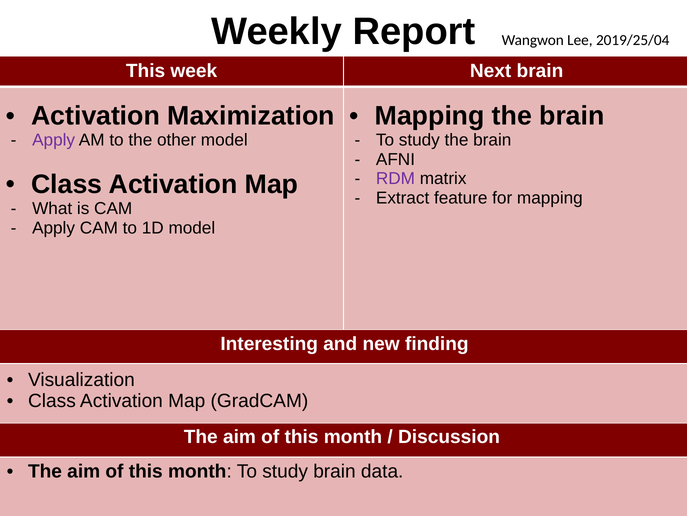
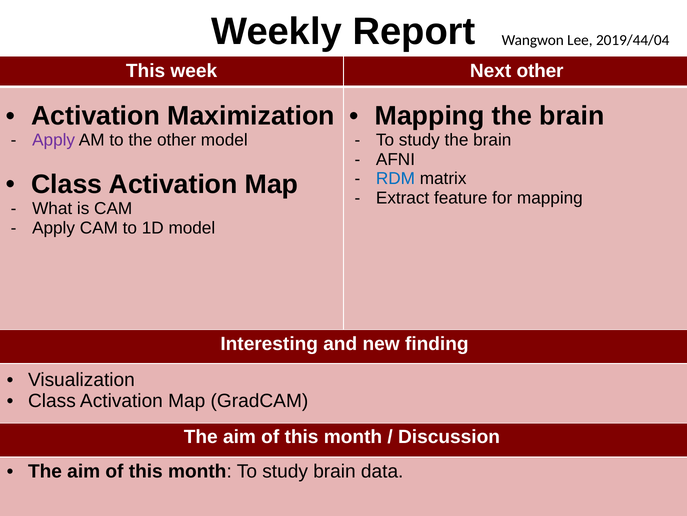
2019/25/04: 2019/25/04 -> 2019/44/04 (633, 40)
Next brain: brain -> other (540, 71)
RDM colour: purple -> blue (395, 179)
